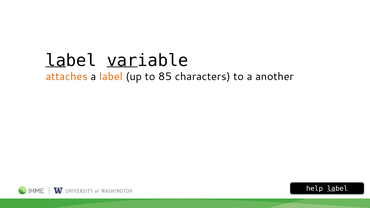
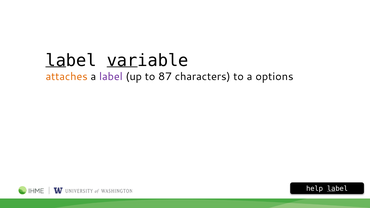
label colour: orange -> purple (111, 77)
85: 85 -> 87 (165, 77)
another: another -> options (274, 77)
